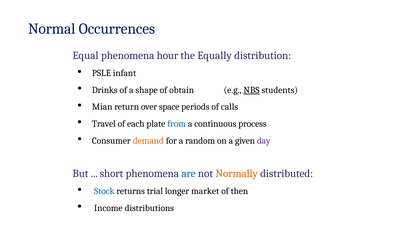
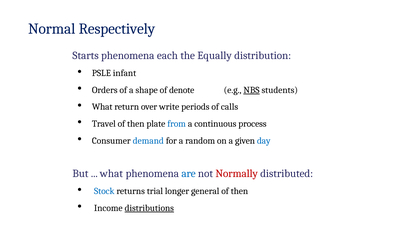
Occurrences: Occurrences -> Respectively (117, 29)
Equal: Equal -> Starts (86, 55)
hour: hour -> each (167, 55)
Drinks: Drinks -> Orders (105, 90)
obtain: obtain -> denote (182, 90)
Mian: Mian -> What (102, 107)
space: space -> write (169, 107)
each: each -> then (136, 124)
demand colour: orange -> blue (148, 141)
day colour: purple -> blue (264, 141)
short: short -> what (111, 173)
Normally colour: orange -> red (237, 173)
market: market -> general (205, 191)
distributions underline: none -> present (149, 208)
